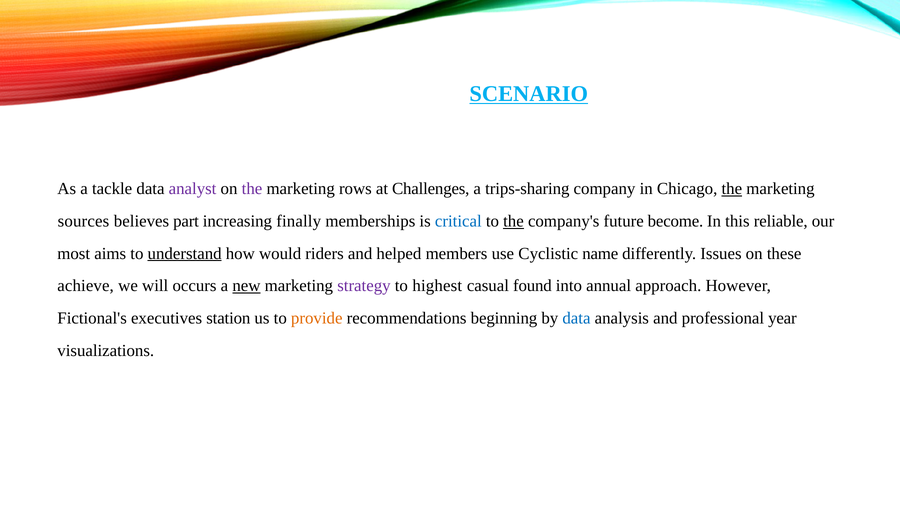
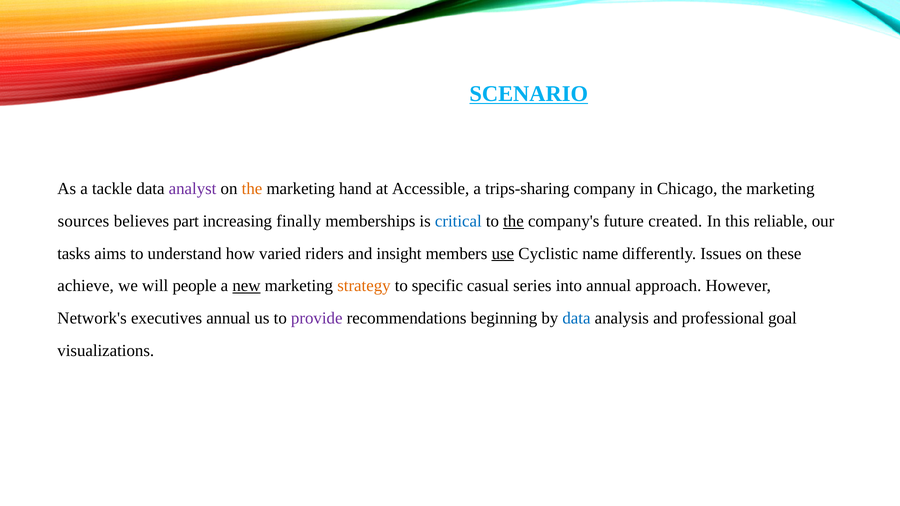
the colour: purple -> orange (252, 189)
rows: rows -> hand (355, 189)
Challenges: Challenges -> Accessible (431, 189)
the underline: present -> none (732, 189)
become: become -> created (675, 221)
most: most -> tasks (74, 254)
understand underline: present -> none (185, 254)
would: would -> varied (280, 254)
helped: helped -> insight (399, 254)
use underline: none -> present (503, 254)
occurs: occurs -> people (195, 286)
strategy colour: purple -> orange (364, 286)
highest: highest -> specific (437, 286)
found: found -> series (532, 286)
Fictional's: Fictional's -> Network's (92, 318)
executives station: station -> annual (228, 318)
provide colour: orange -> purple (317, 318)
year: year -> goal (782, 318)
